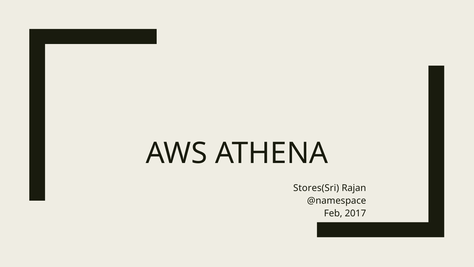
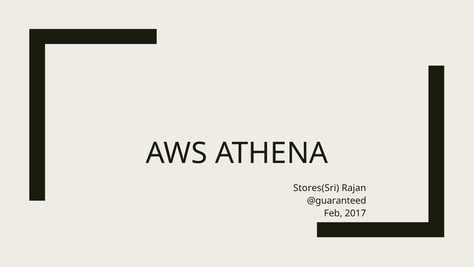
@namespace: @namespace -> @guaranteed (337, 200)
